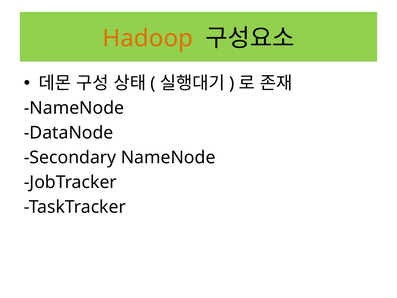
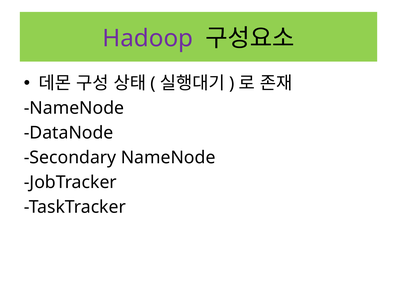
Hadoop colour: orange -> purple (148, 38)
